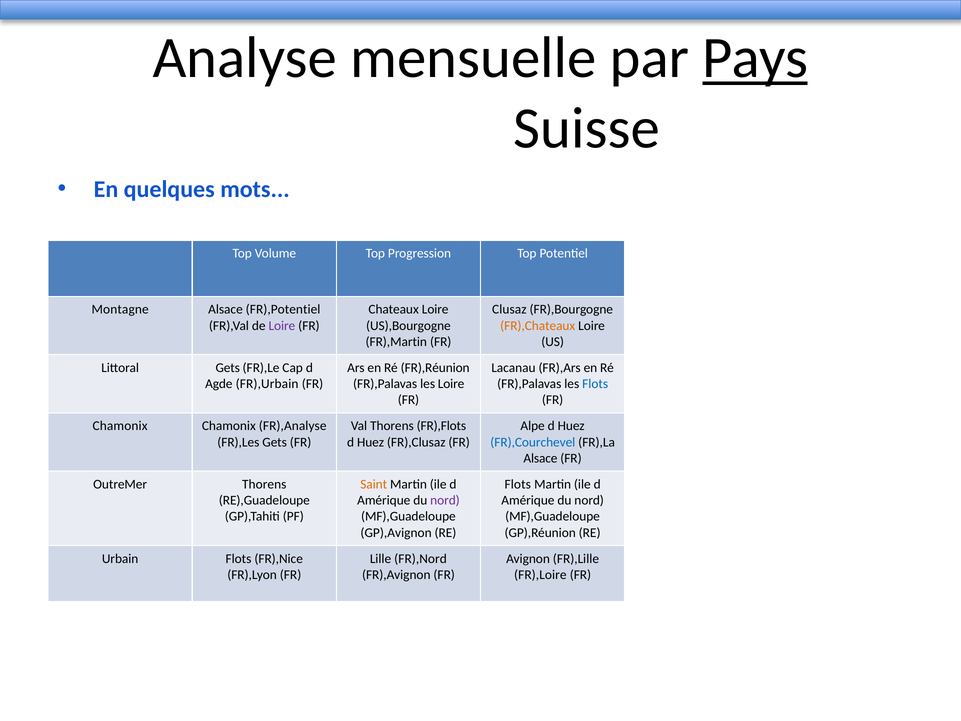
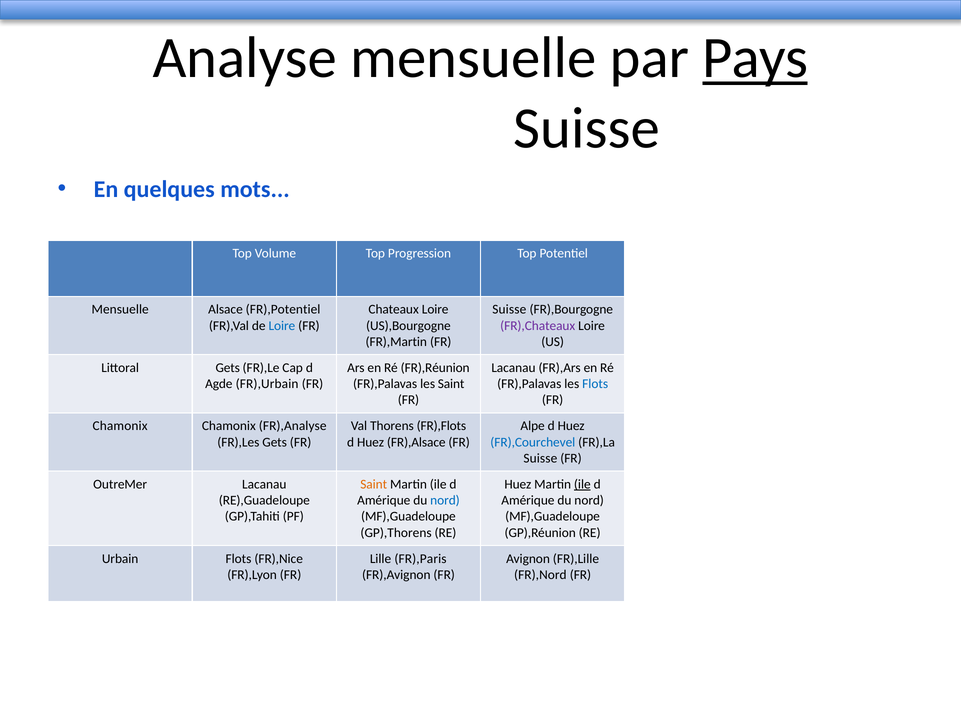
Montagne: Montagne -> Mensuelle (120, 309)
Clusaz: Clusaz -> Suisse (509, 309)
Loire colour: purple -> blue (282, 326)
FR),Chateaux colour: orange -> purple (538, 326)
les Loire: Loire -> Saint (451, 384)
FR),Clusaz: FR),Clusaz -> FR),Alsace (416, 442)
Alsace: Alsace -> Suisse (540, 458)
OutreMer Thorens: Thorens -> Lacanau (264, 484)
Flots: Flots -> Huez (518, 484)
ile underline: none -> present (582, 484)
nord colour: purple -> blue (445, 500)
GP),Avignon: GP),Avignon -> GP),Thorens (396, 533)
FR),Nord: FR),Nord -> FR),Paris (420, 558)
FR),Loire: FR),Loire -> FR),Nord (540, 575)
